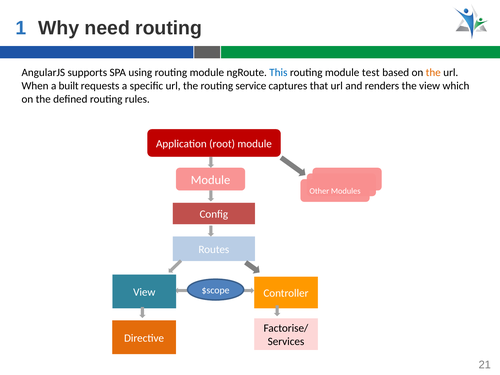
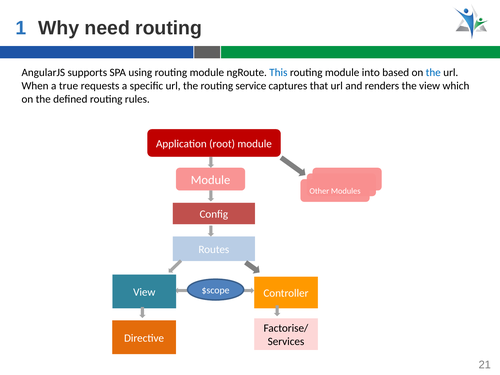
test: test -> into (371, 72)
the colour: orange -> blue (433, 72)
built: built -> true (69, 86)
